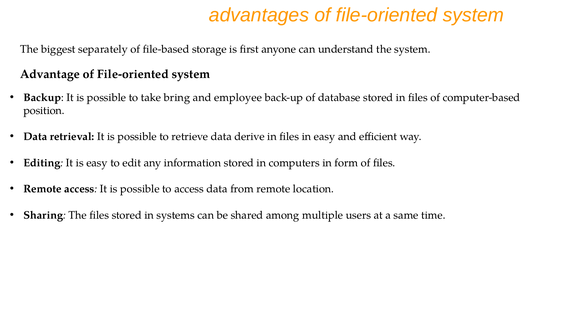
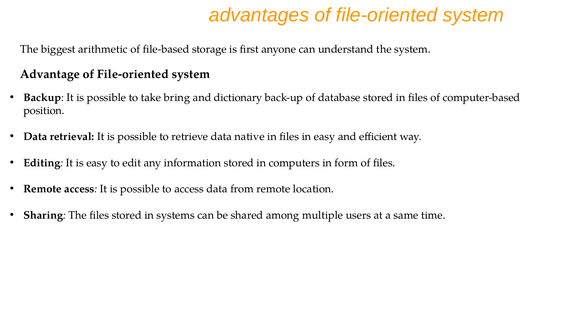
separately: separately -> arithmetic (103, 49)
employee: employee -> dictionary (238, 97)
derive: derive -> native (250, 137)
